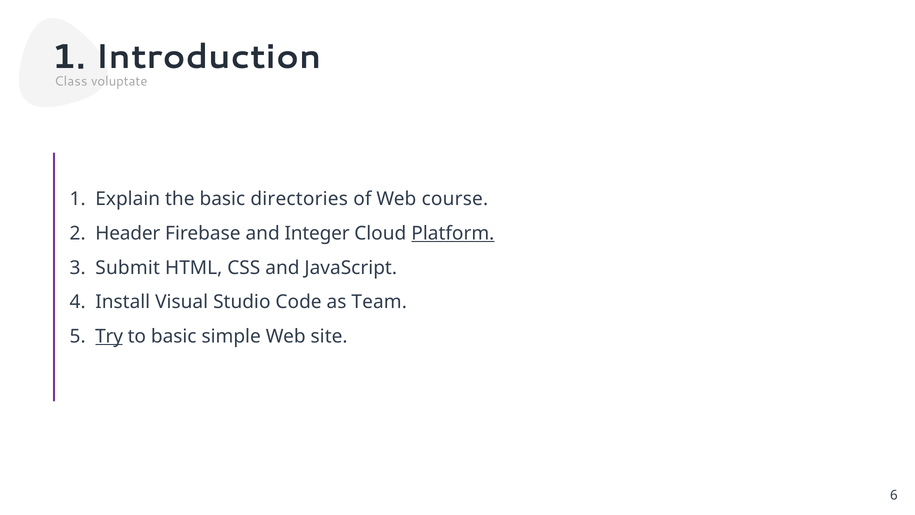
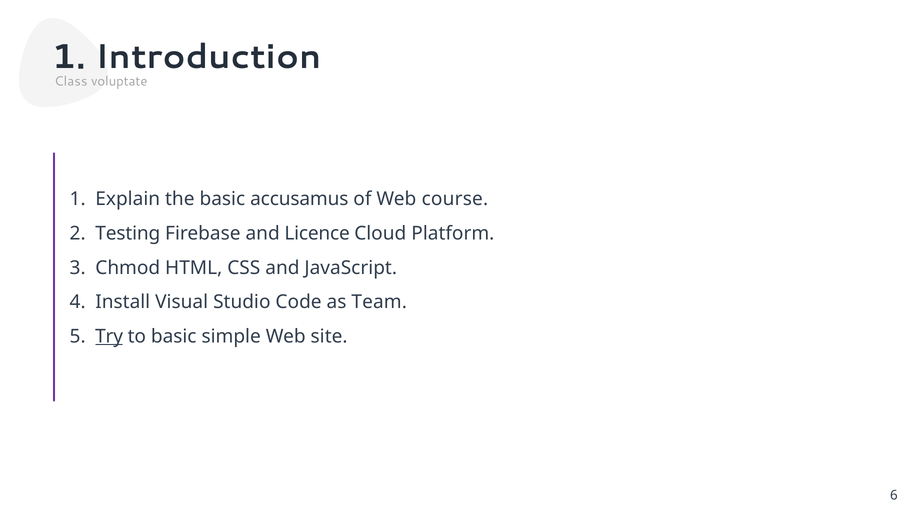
directories: directories -> accusamus (299, 199)
Header: Header -> Testing (128, 233)
Integer: Integer -> Licence (317, 233)
Platform underline: present -> none (453, 233)
Submit: Submit -> Chmod (128, 268)
